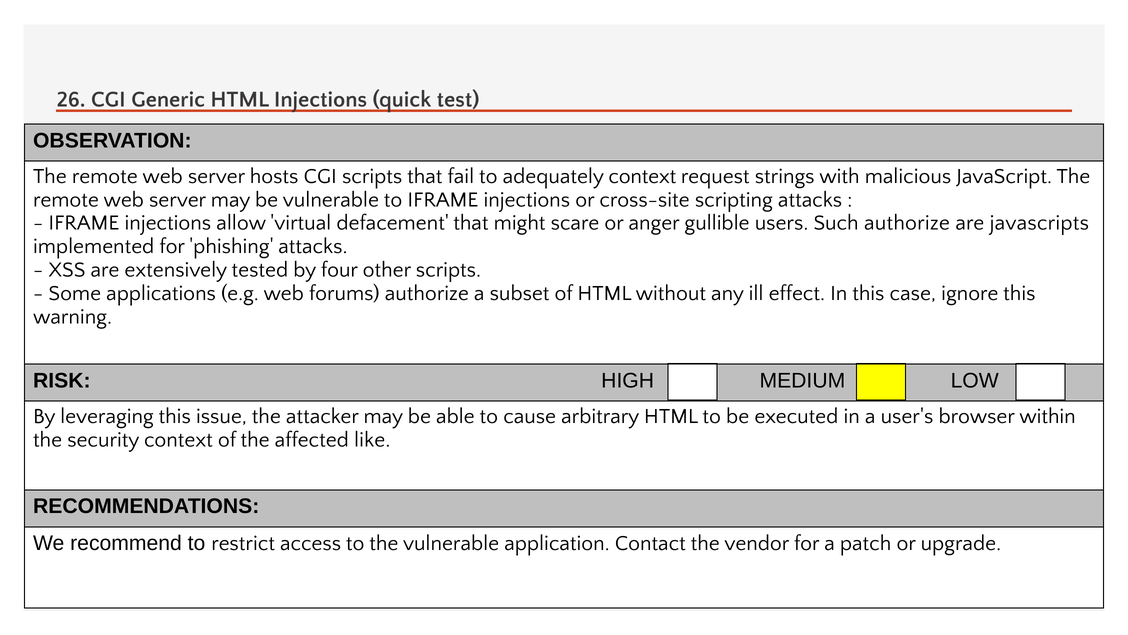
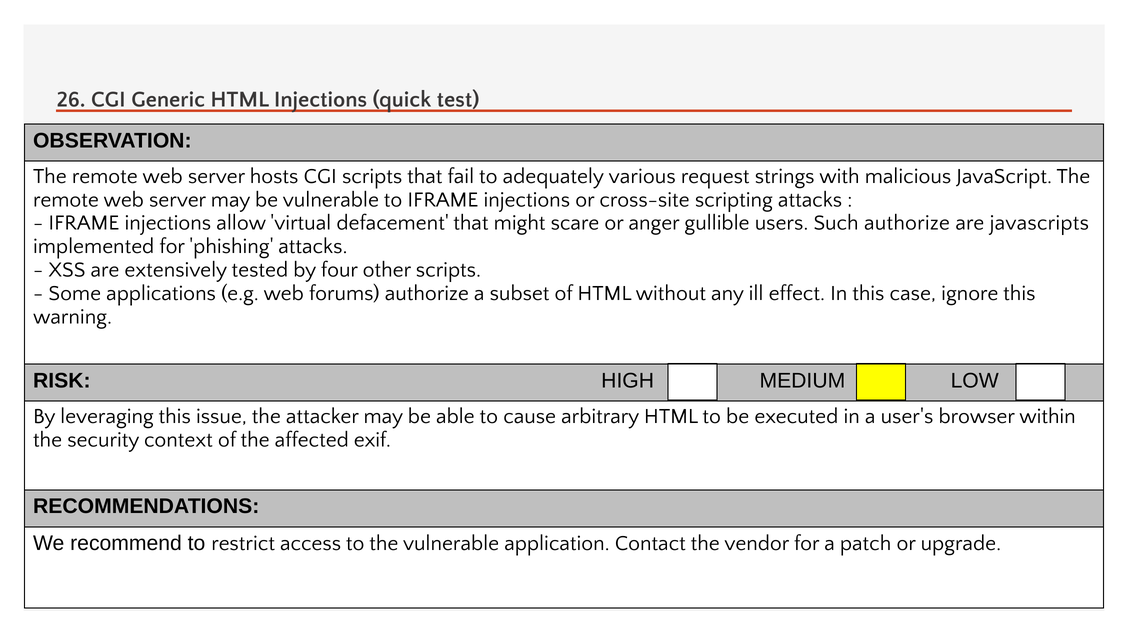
adequately context: context -> various (642, 176)
like: like -> exif (372, 439)
